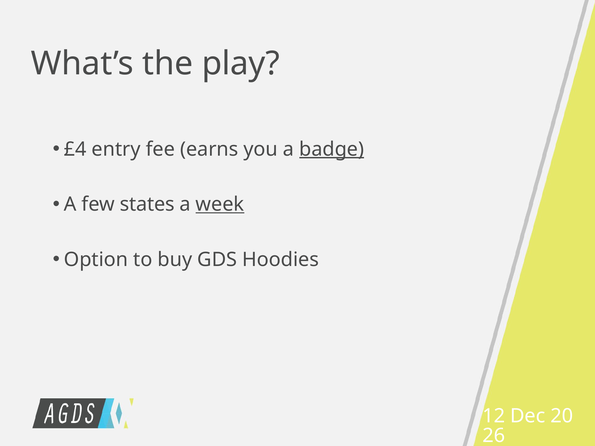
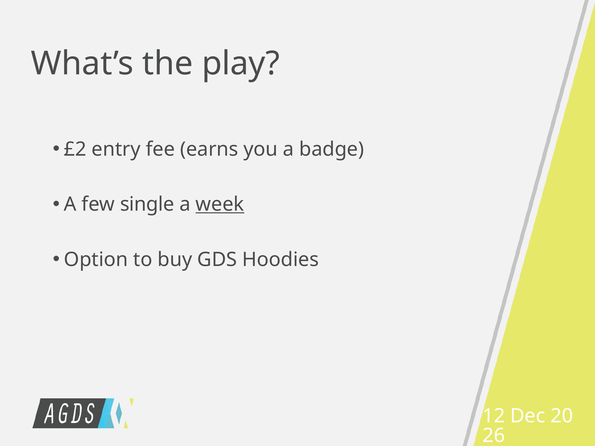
£4: £4 -> £2 (75, 149)
badge underline: present -> none (332, 149)
states: states -> single (147, 204)
